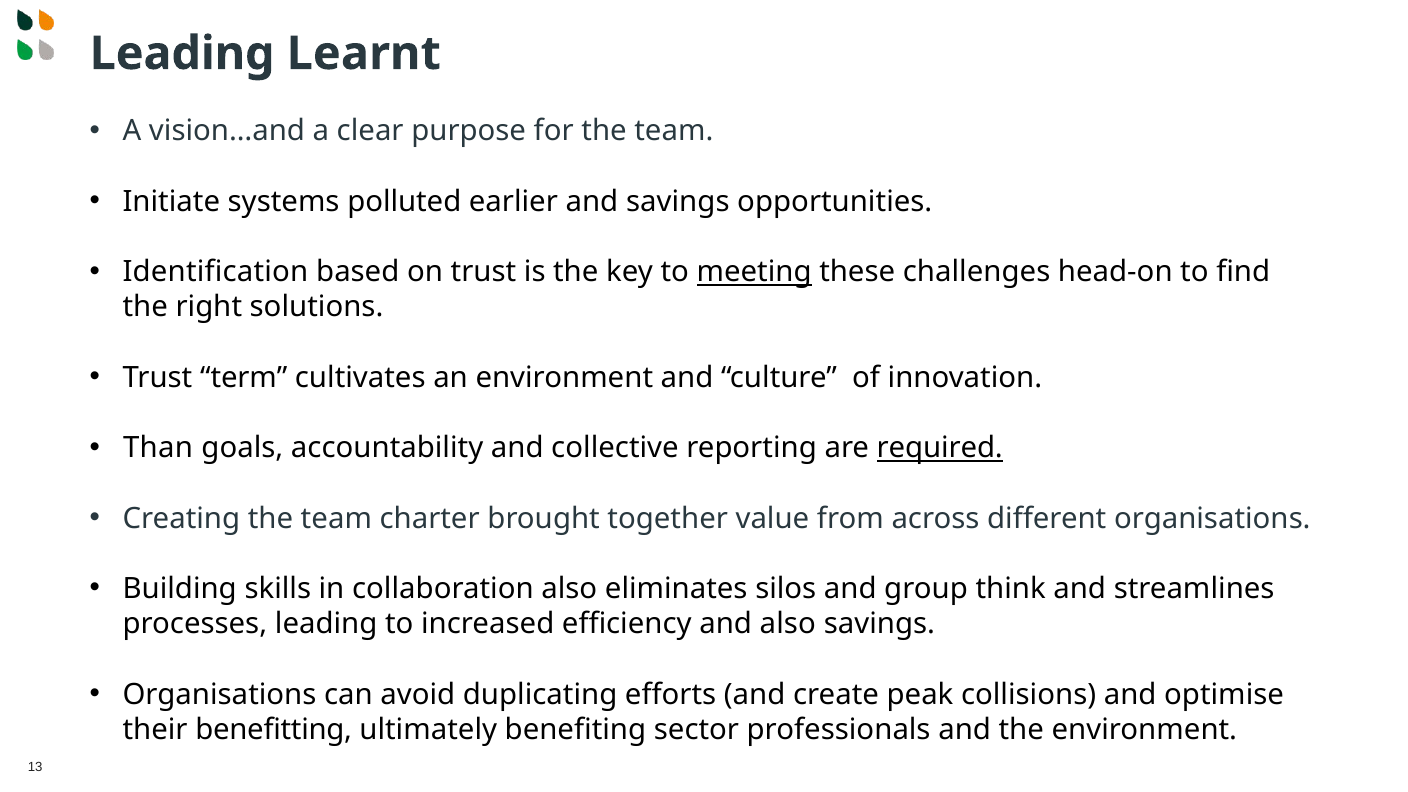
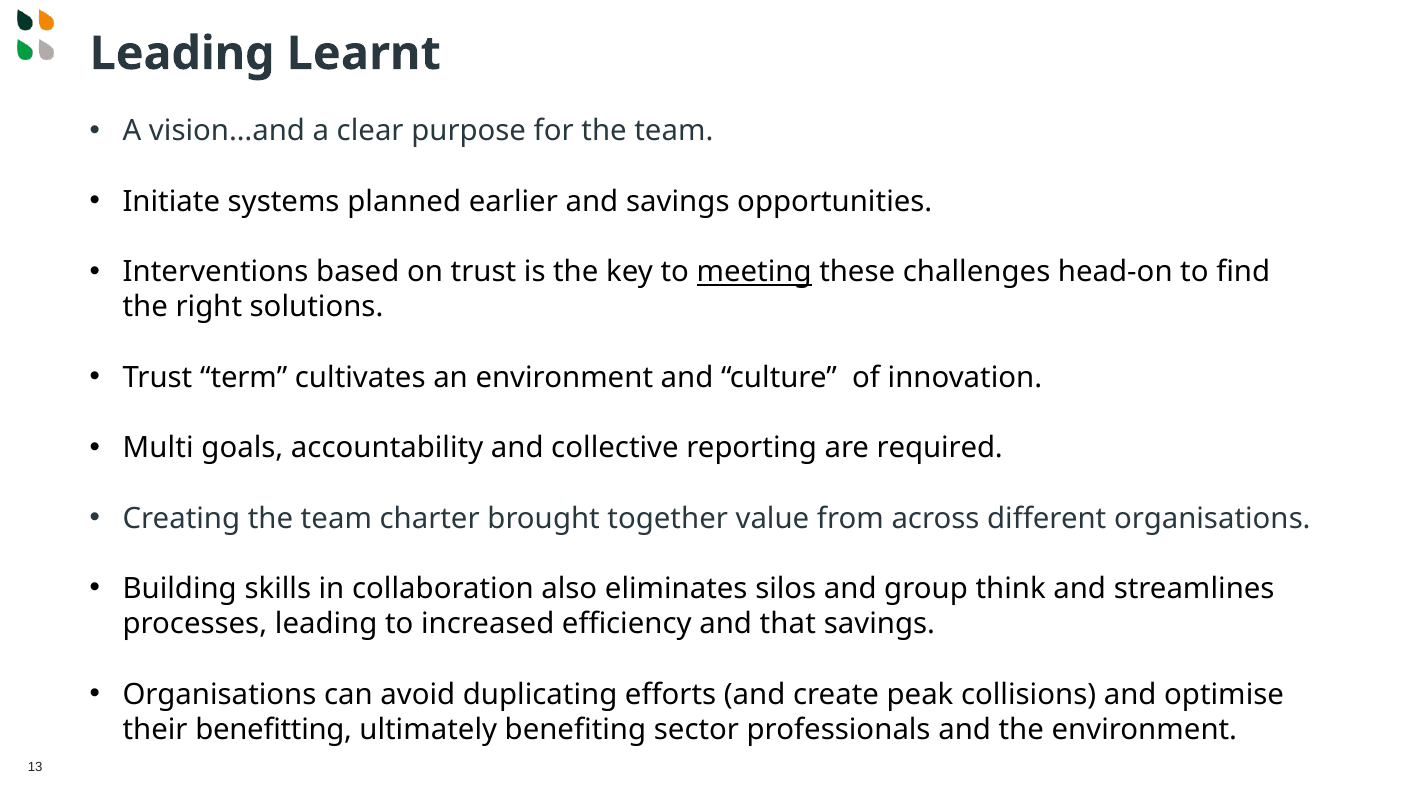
polluted: polluted -> planned (404, 202)
Identification: Identification -> Interventions (216, 272)
Than: Than -> Multi (158, 448)
required underline: present -> none (940, 448)
and also: also -> that (788, 624)
